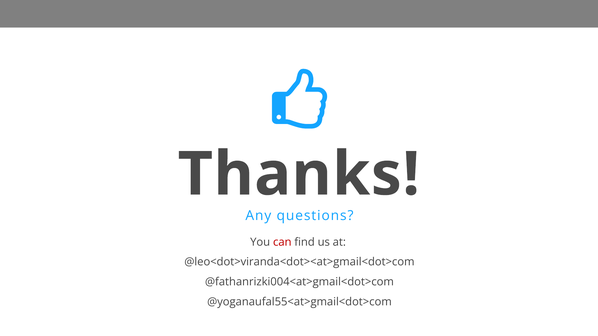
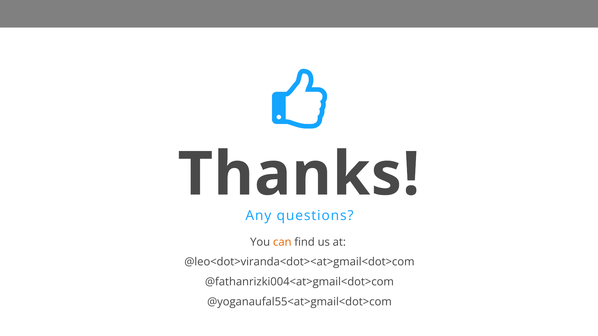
can colour: red -> orange (282, 242)
